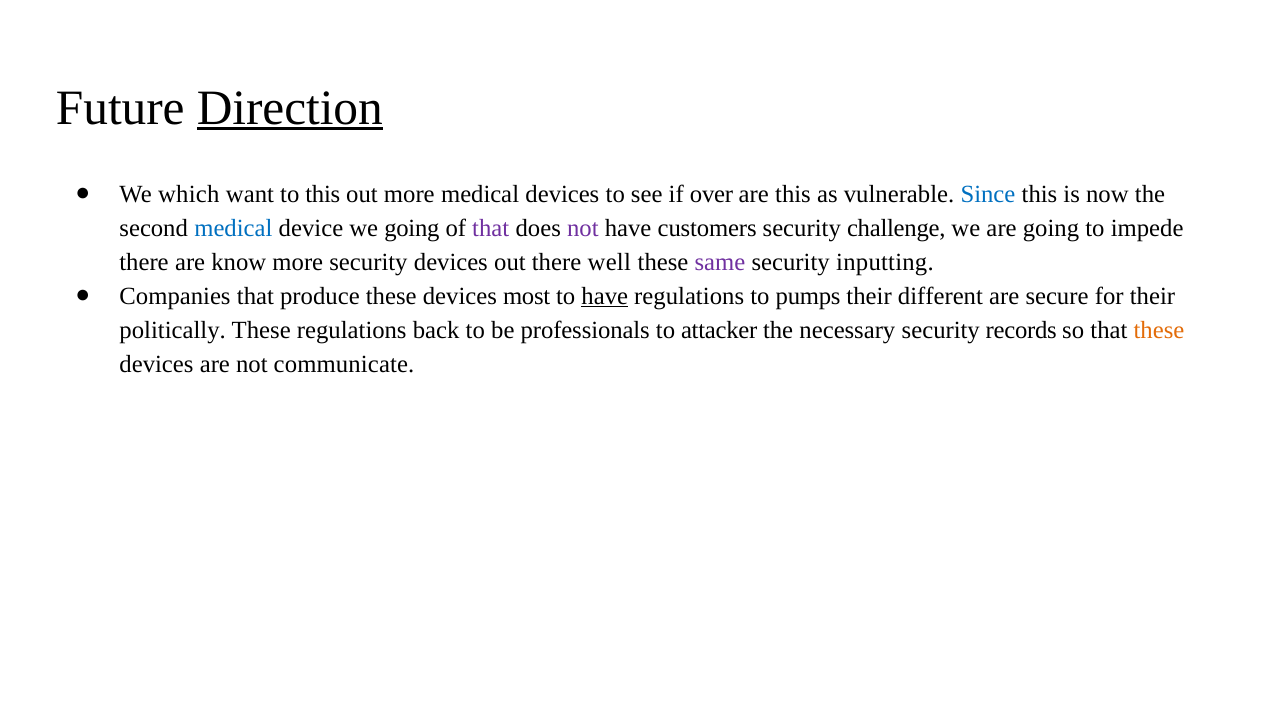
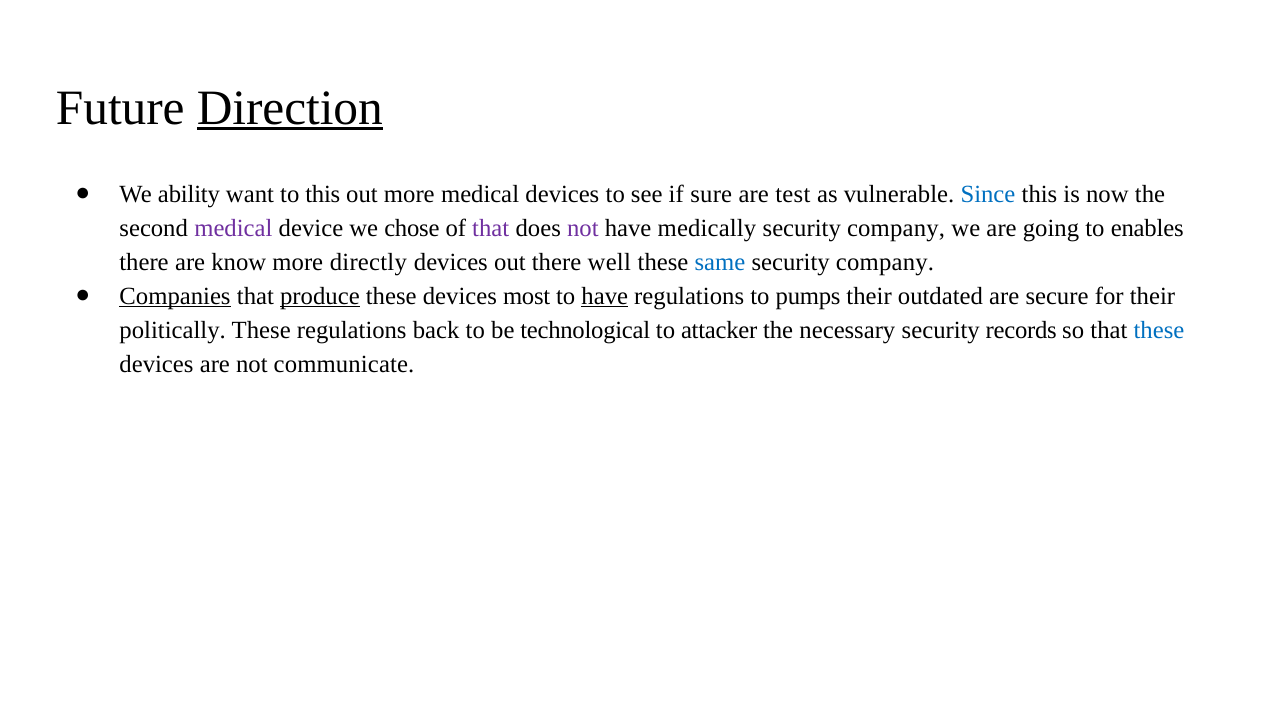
which: which -> ability (189, 194)
over: over -> sure (711, 194)
are this: this -> test (793, 194)
medical colour: blue -> purple (233, 228)
we going: going -> chose (412, 228)
customers: customers -> medically (707, 228)
challenge: challenge -> company (896, 228)
impede: impede -> enables (1147, 228)
more security: security -> directly (368, 262)
same colour: purple -> blue (720, 262)
inputting: inputting -> company (885, 262)
Companies underline: none -> present (175, 296)
produce underline: none -> present (320, 296)
different: different -> outdated (940, 296)
professionals: professionals -> technological (585, 330)
these colour: orange -> blue (1159, 330)
